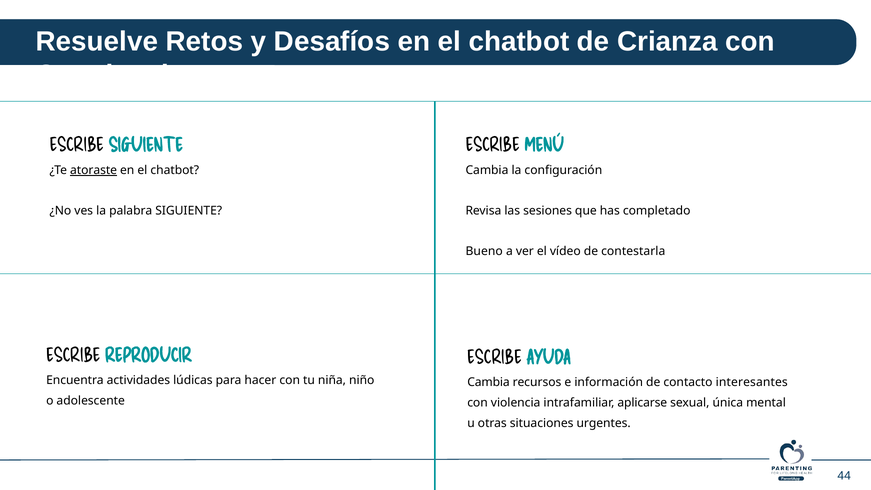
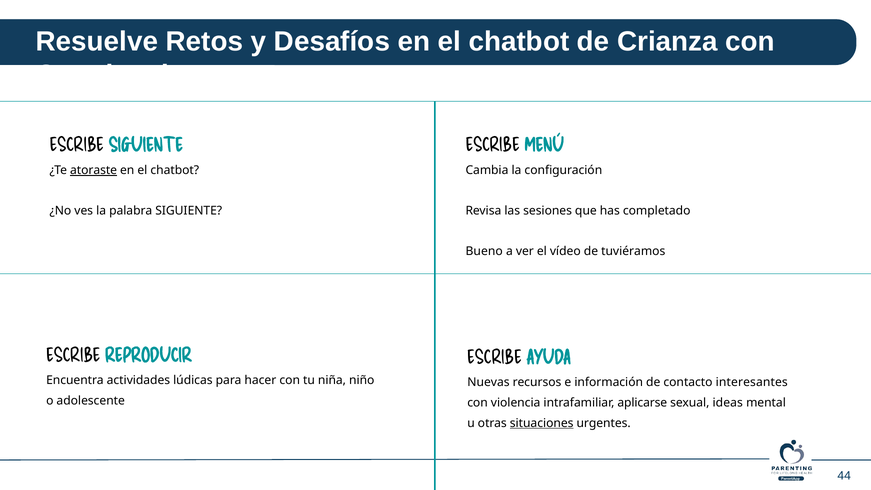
contestarla: contestarla -> tuviéramos (633, 251)
Cambia: Cambia -> Nuevas (488, 382)
única: única -> ideas (728, 403)
situaciones underline: none -> present (542, 423)
